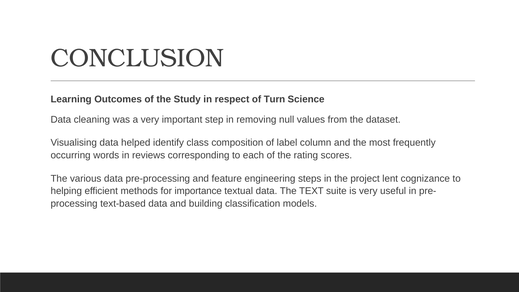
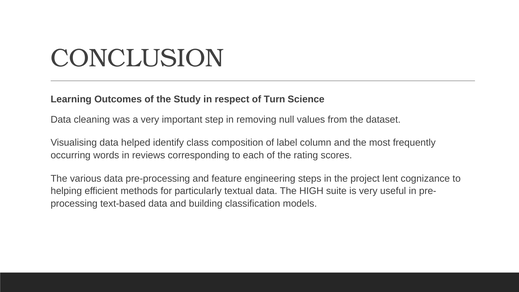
importance: importance -> particularly (198, 191)
TEXT: TEXT -> HIGH (311, 191)
